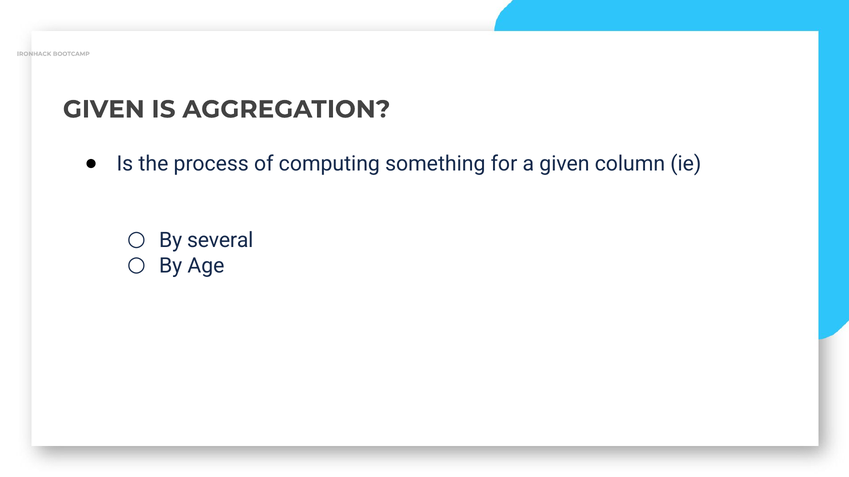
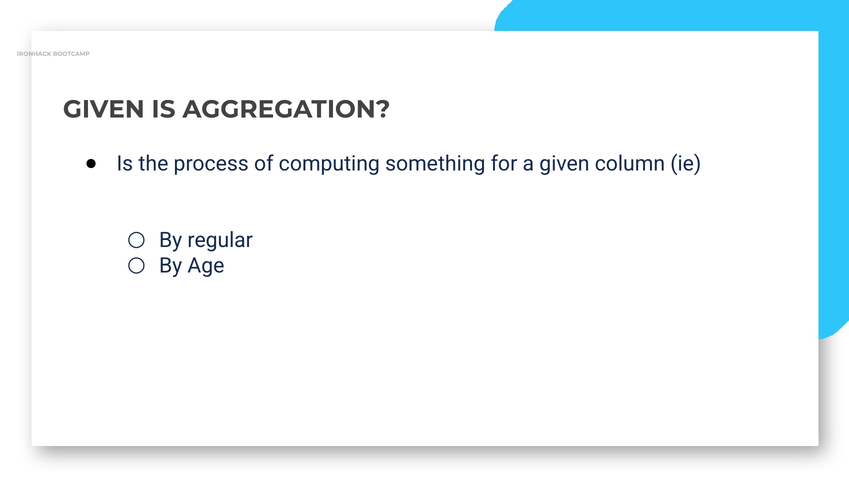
several: several -> regular (220, 240)
